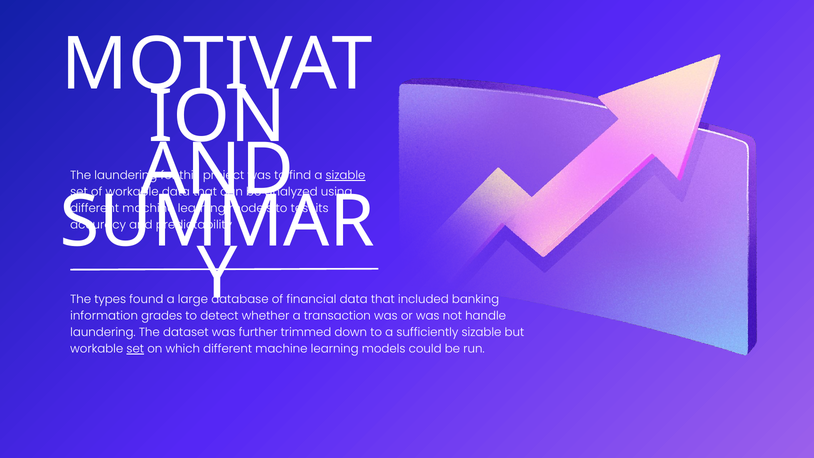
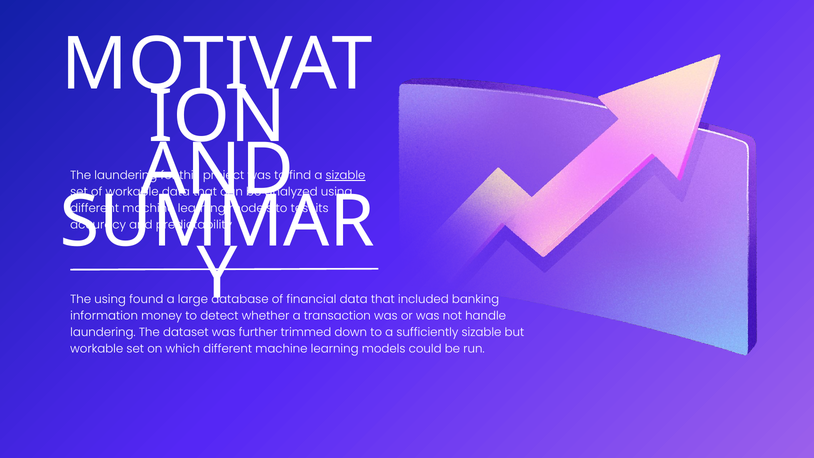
The types: types -> using (110, 299)
grades: grades -> money (162, 316)
set underline: present -> none (135, 349)
